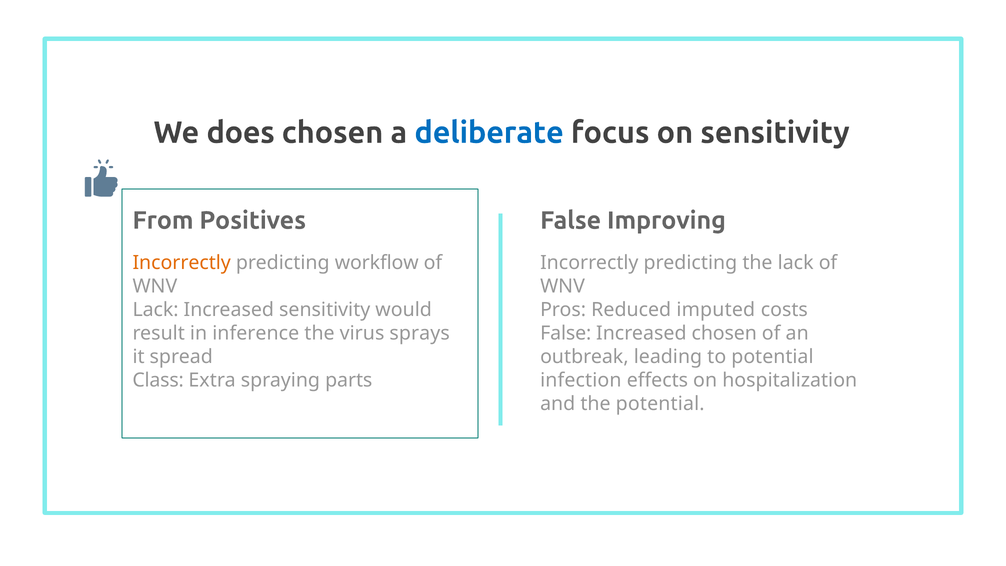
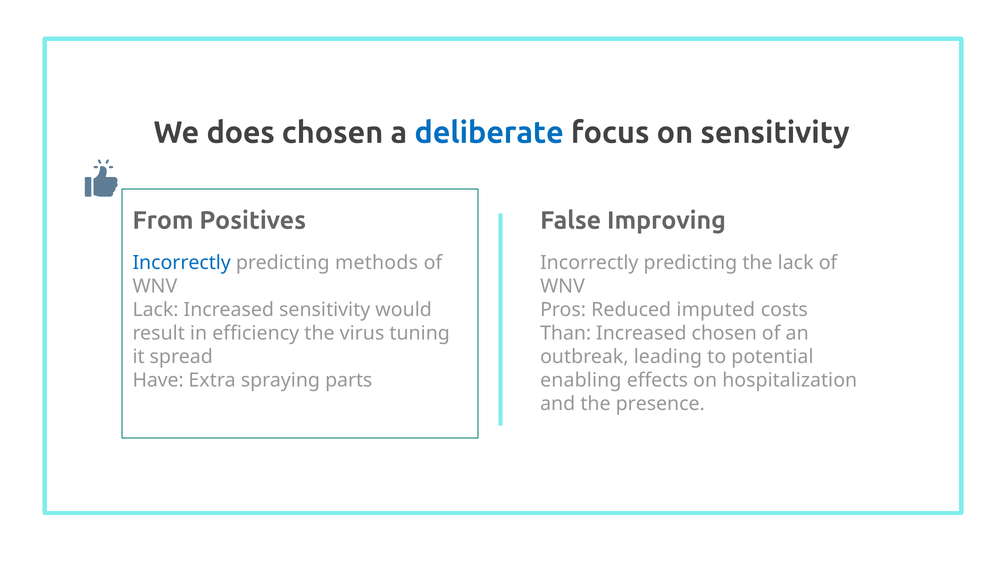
Incorrectly colour: orange -> blue (182, 263)
workflow: workflow -> methods (377, 263)
inference: inference -> efficiency (256, 333)
sprays: sprays -> tuning (420, 333)
False: False -> Than (566, 333)
Class: Class -> Have (158, 380)
infection: infection -> enabling (581, 380)
the potential: potential -> presence (660, 404)
